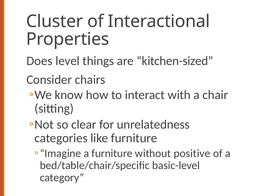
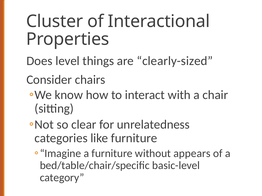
kitchen-sized: kitchen-sized -> clearly-sized (175, 61)
positive: positive -> appears (192, 154)
